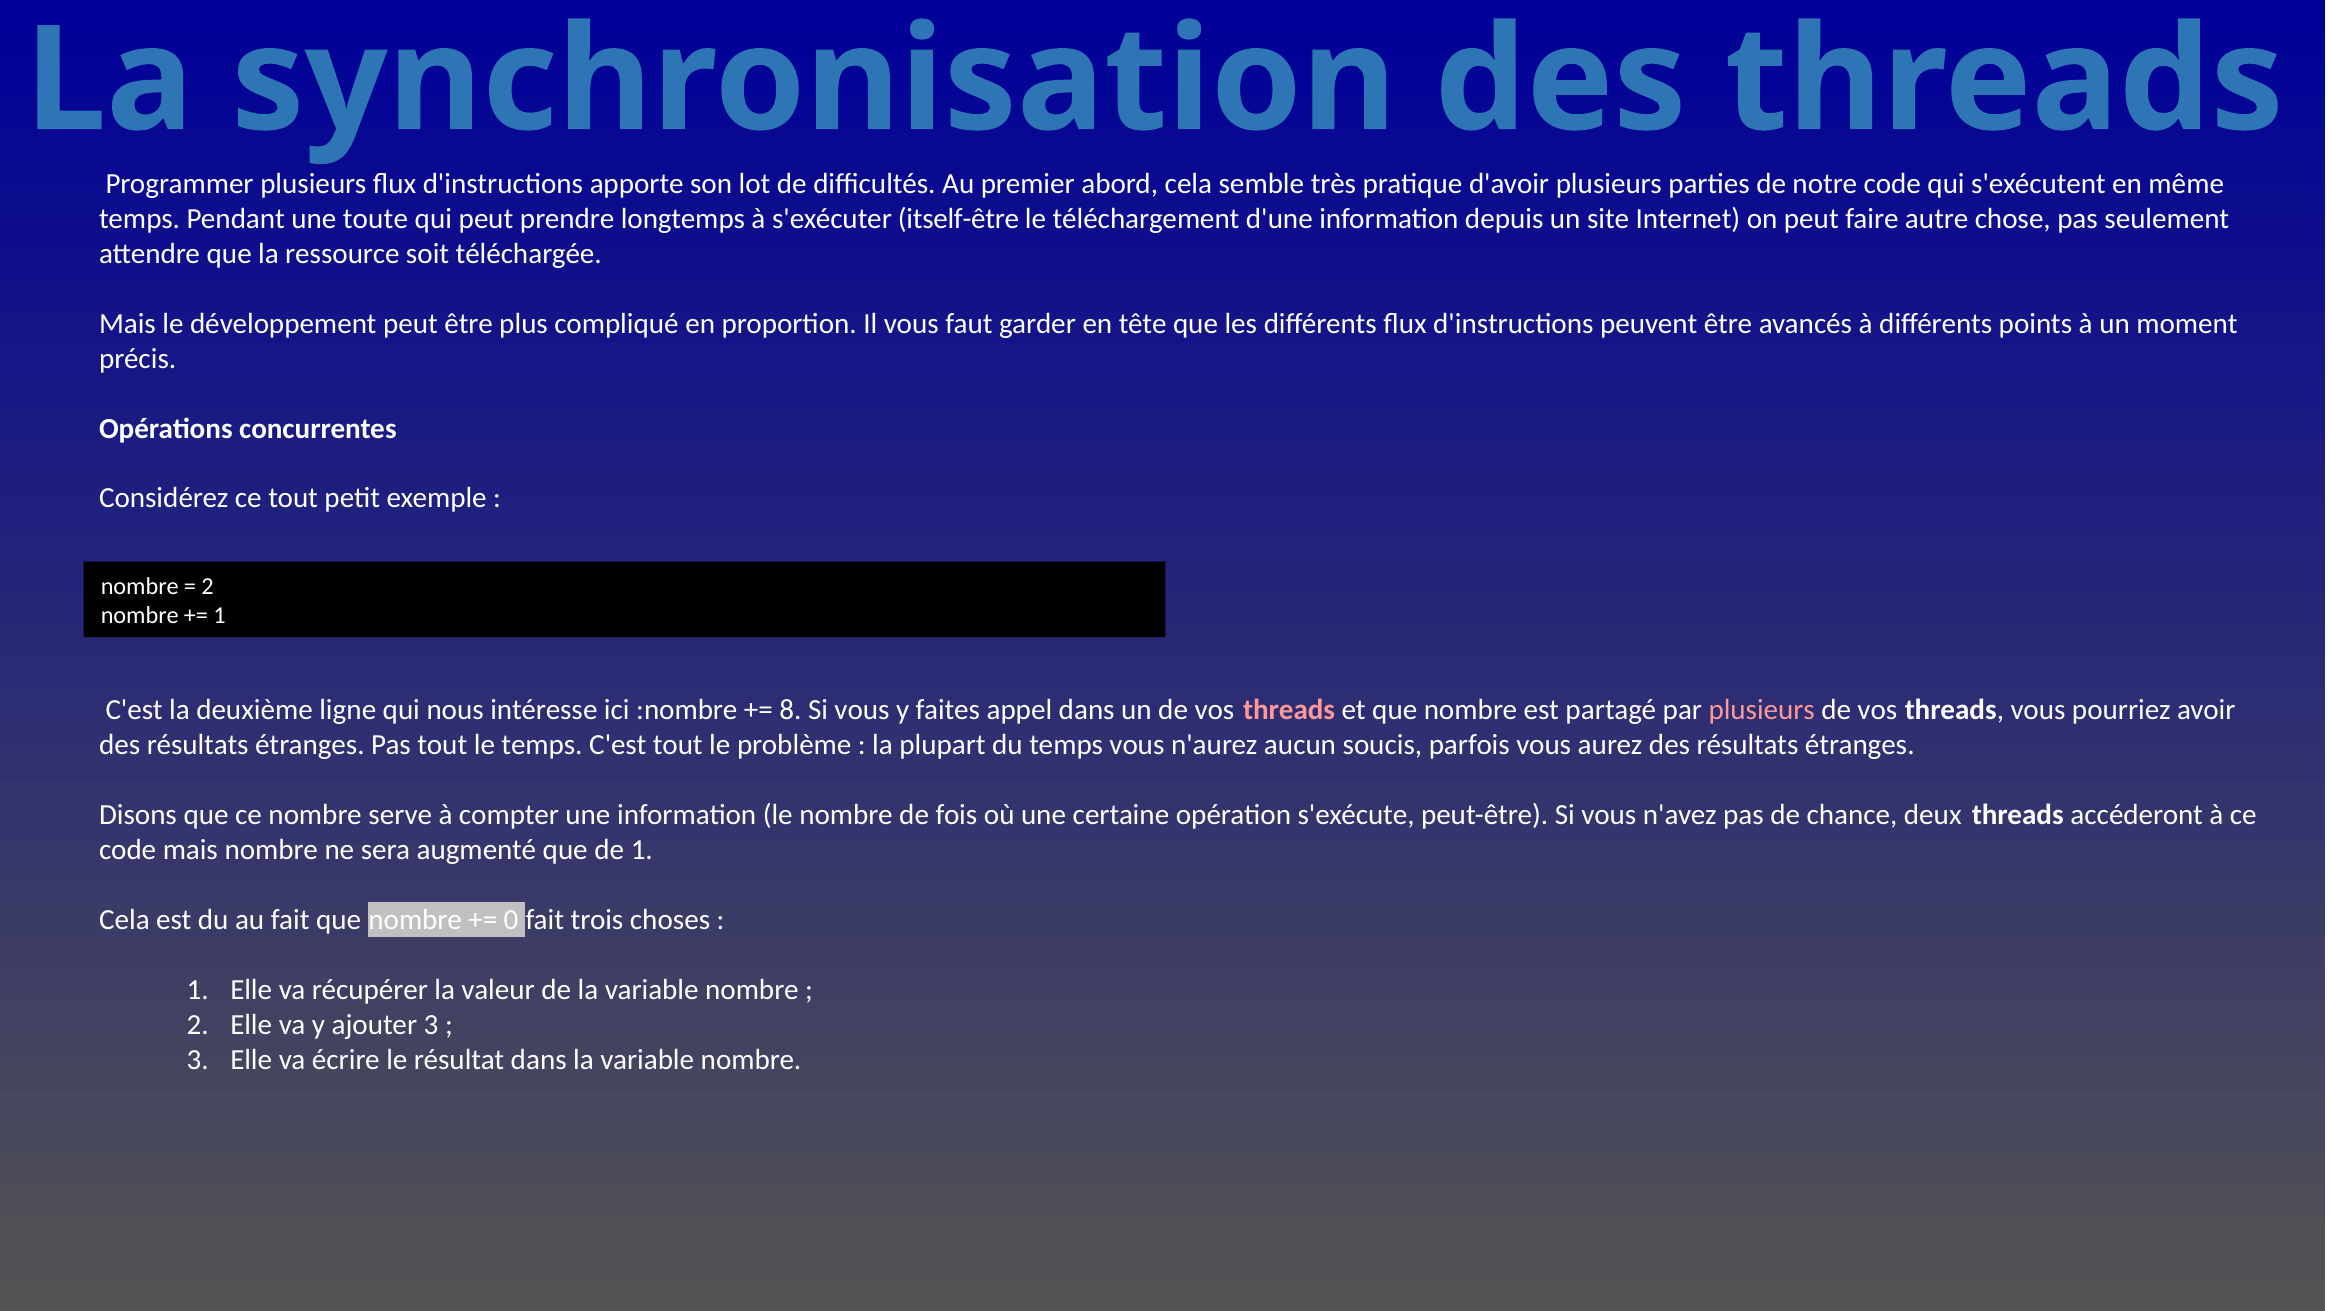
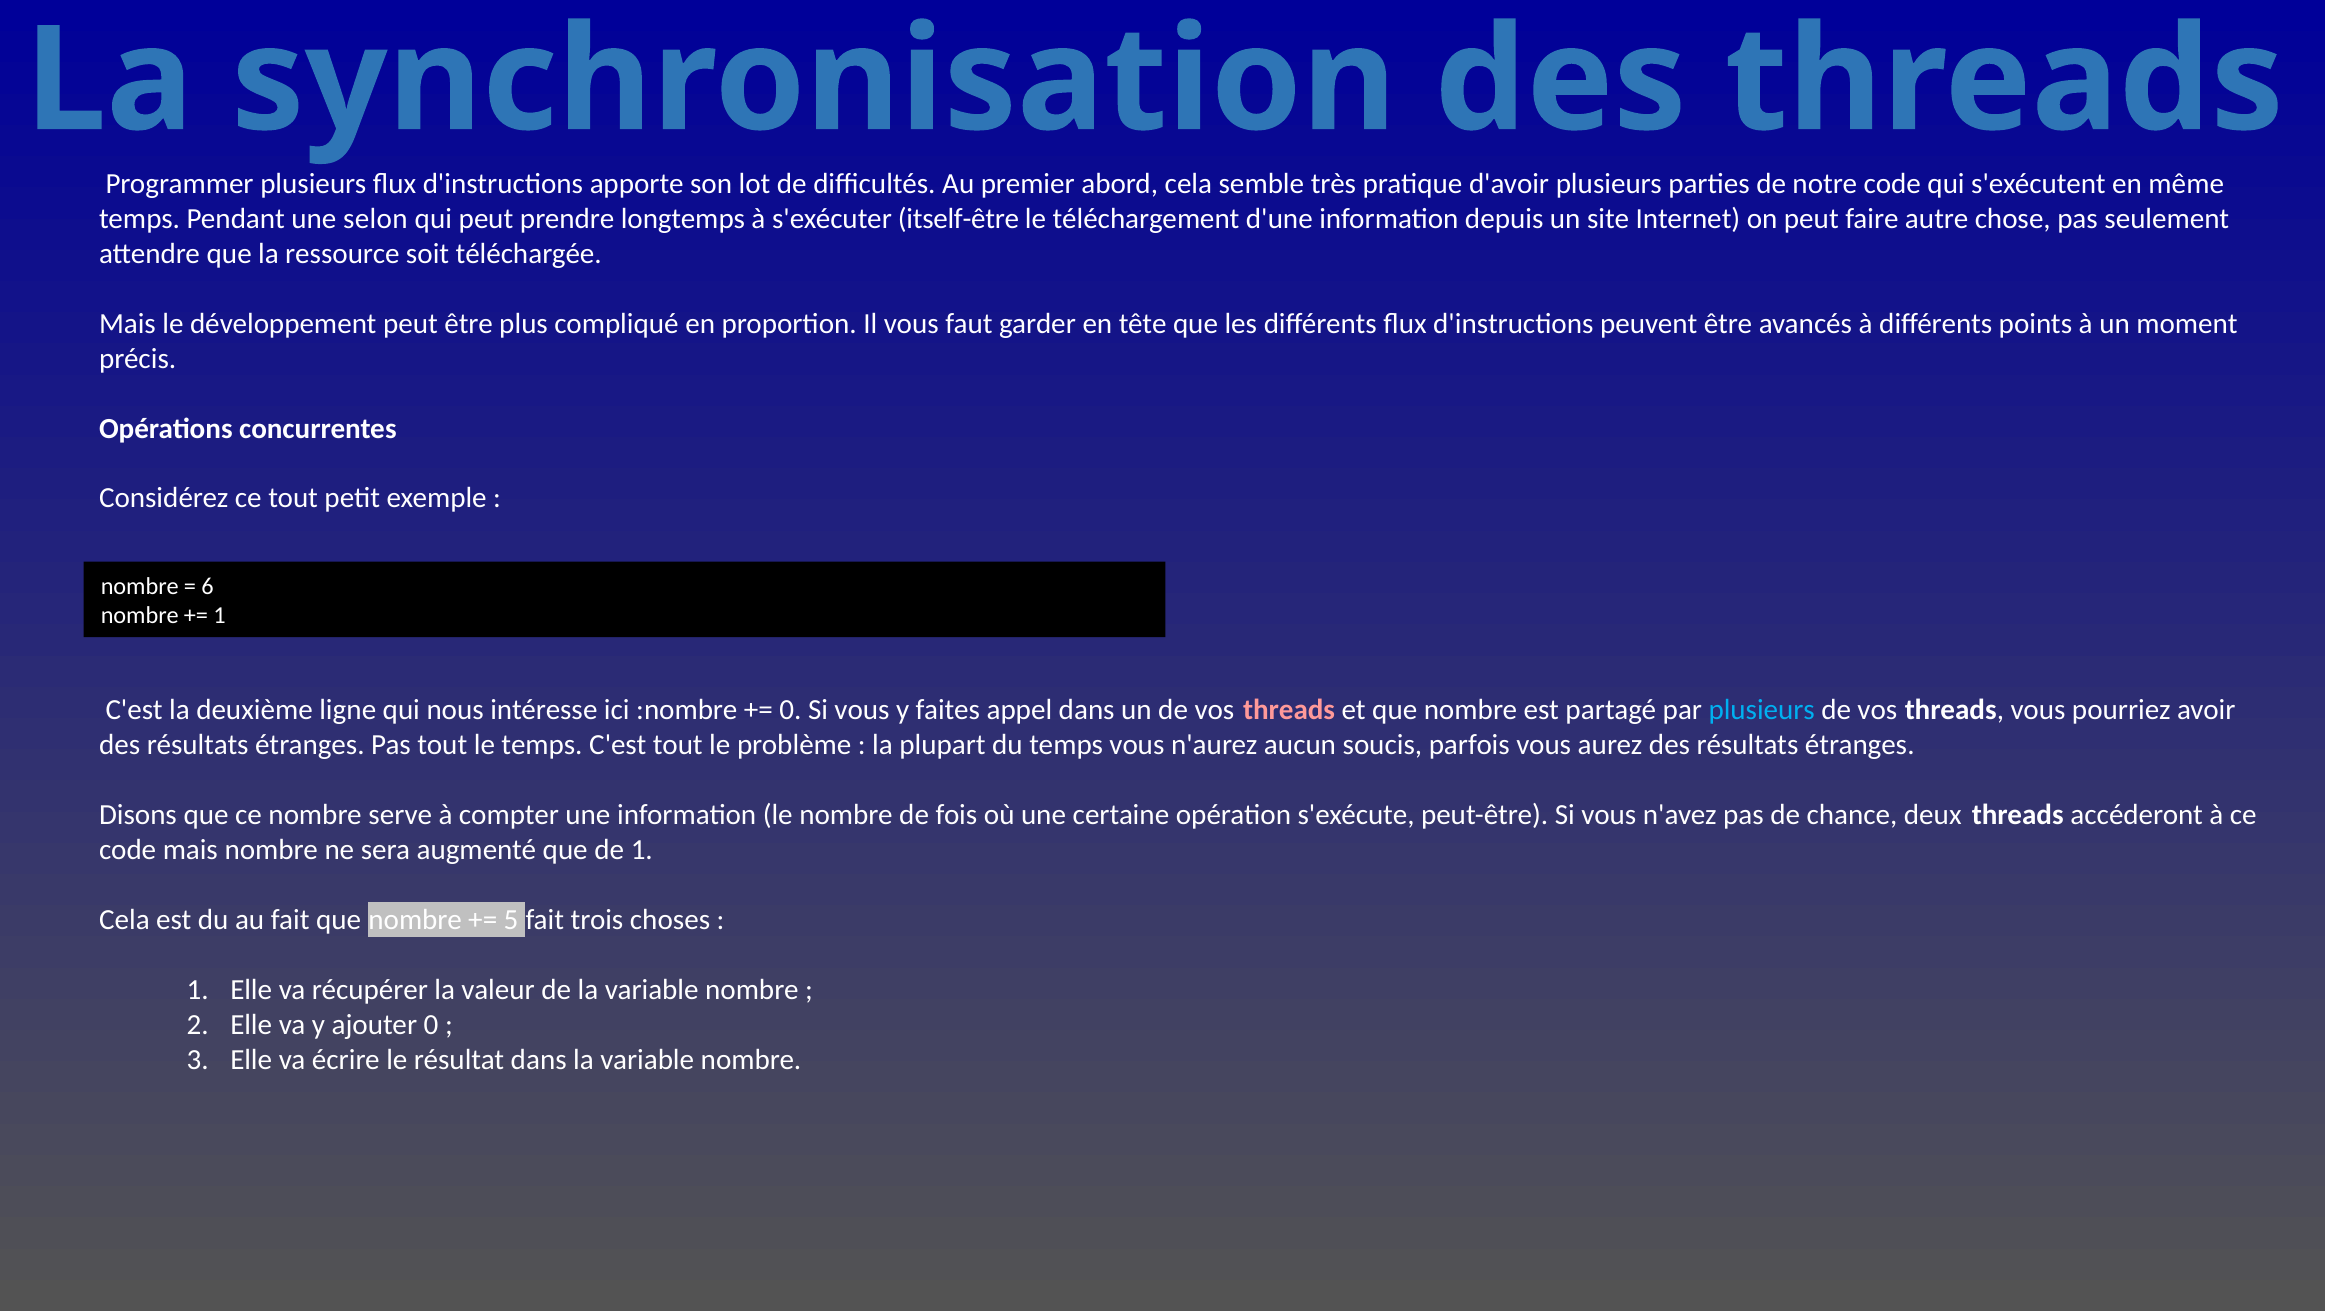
toute: toute -> selon (375, 219)
2: 2 -> 6 (208, 587)
8: 8 -> 0 (790, 710)
plusieurs colour: pink -> light blue (1762, 710)
0: 0 -> 5 (511, 920)
ajouter 3: 3 -> 0 (431, 1025)
